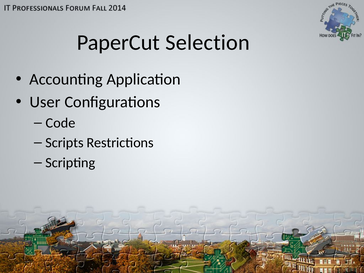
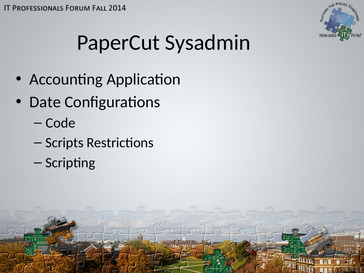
Selection: Selection -> Sysadmin (208, 43)
User: User -> Date (45, 102)
